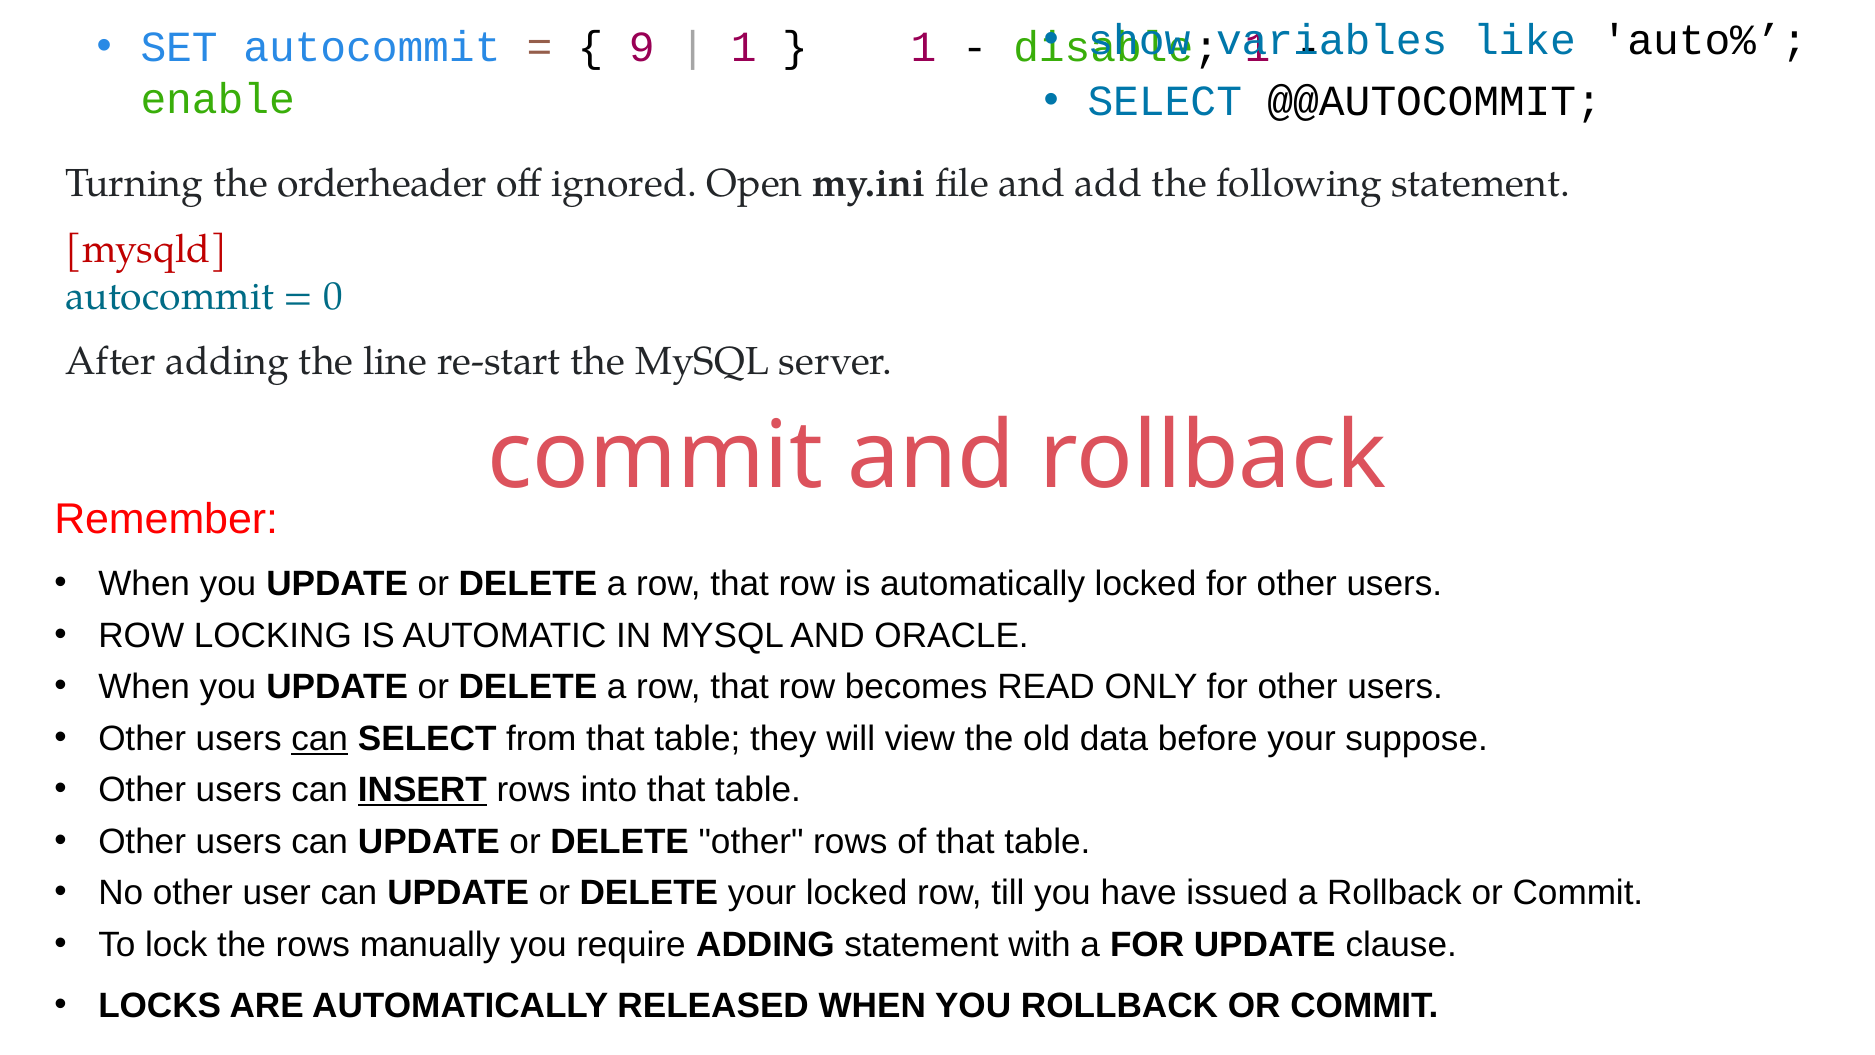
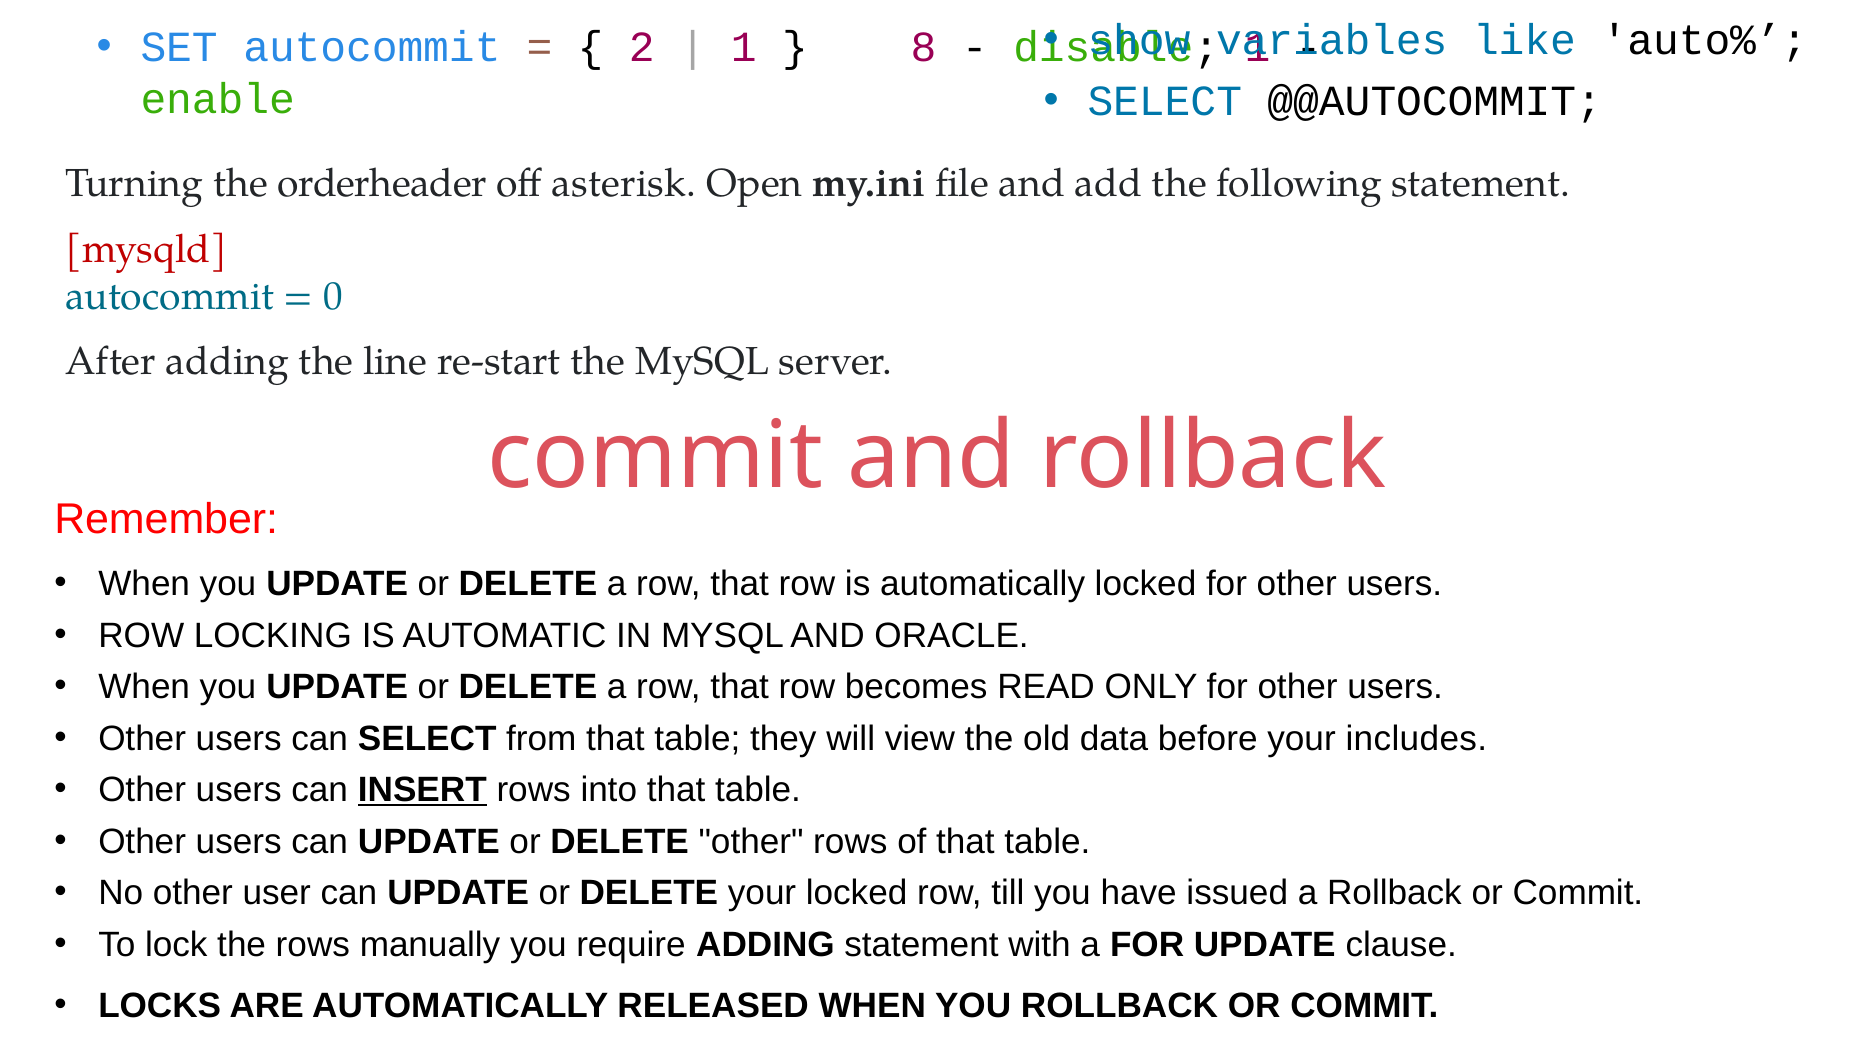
9: 9 -> 2 (642, 47)
1: 1 -> 8 (924, 47)
ignored: ignored -> asterisk (624, 184)
can underline: present -> none (320, 738)
suppose: suppose -> includes (1416, 738)
